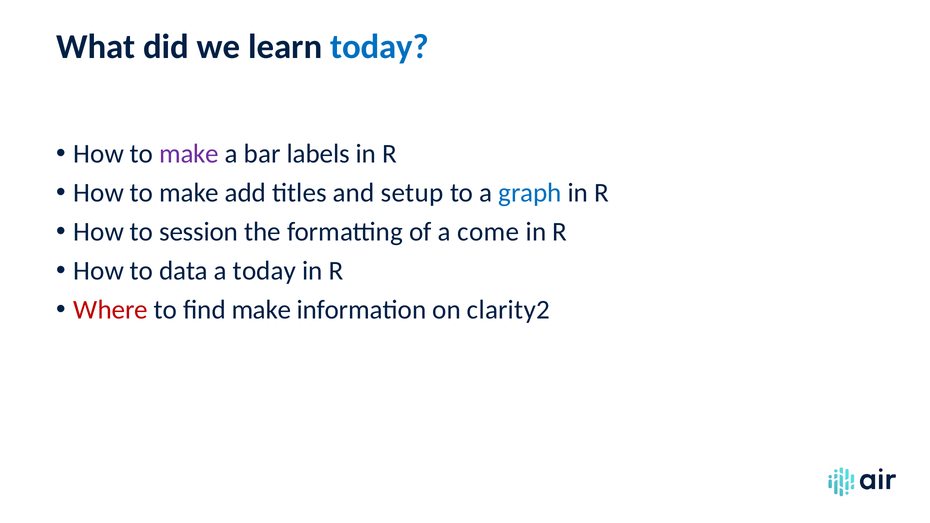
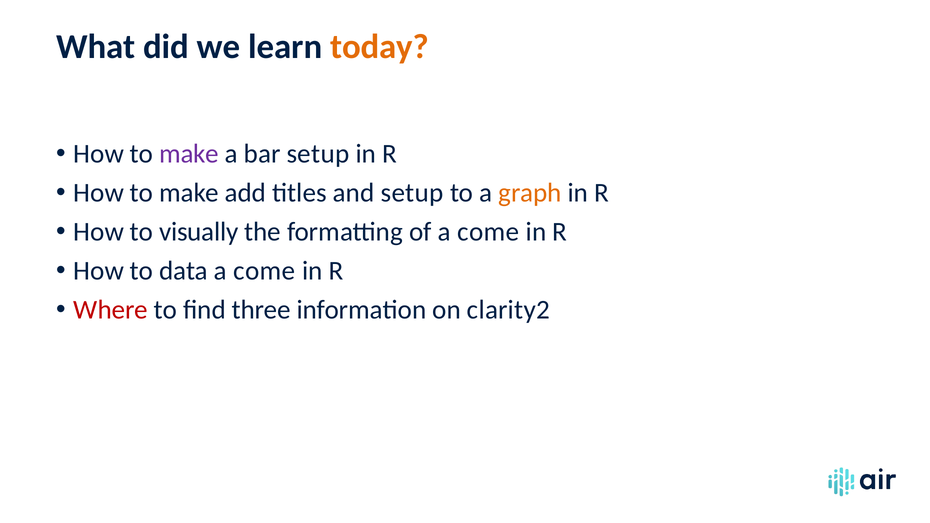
today colour: blue -> orange (379, 47)
bar labels: labels -> setup (318, 154)
graph colour: blue -> orange (530, 193)
session: session -> visually (199, 232)
today: today -> come (264, 271)
find make: make -> three (261, 310)
